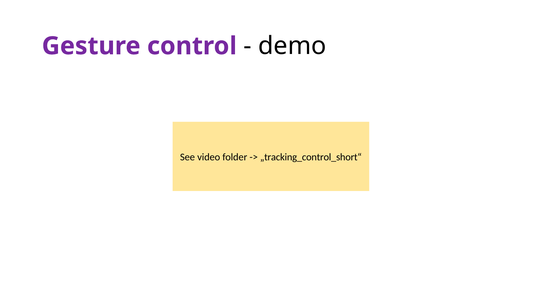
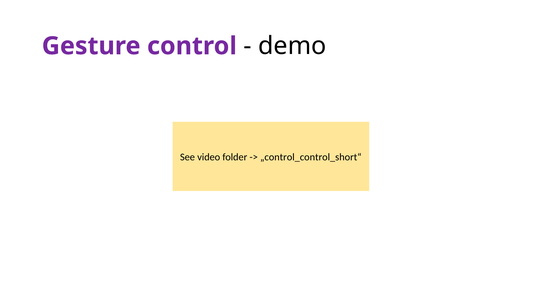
„tracking_control_short“: „tracking_control_short“ -> „control_control_short“ (311, 157)
